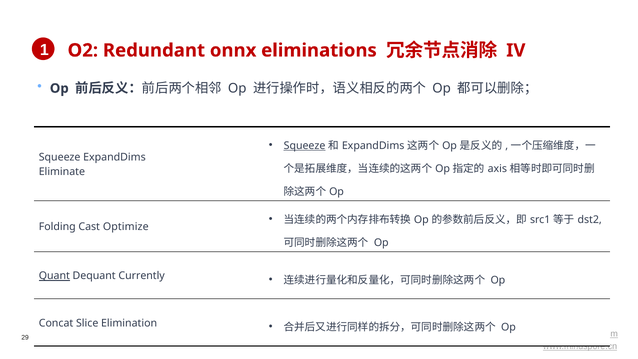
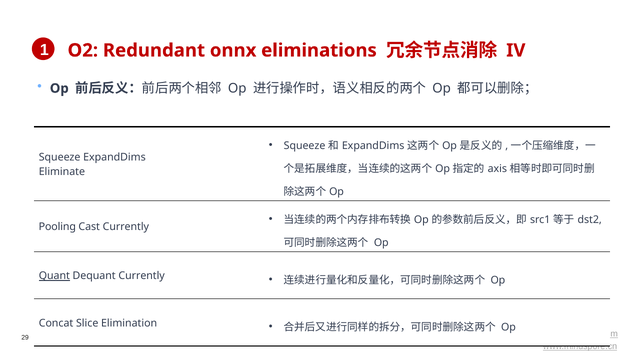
Squeeze underline: present -> none (305, 145)
Folding: Folding -> Pooling (57, 227)
Cast Optimize: Optimize -> Currently (126, 227)
